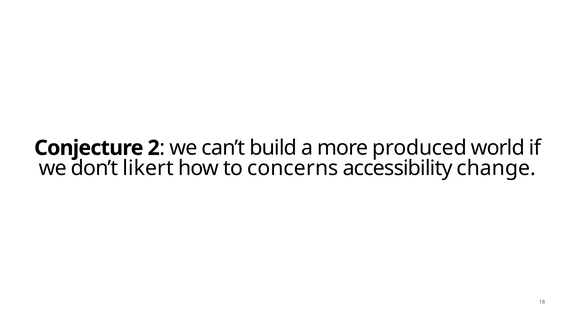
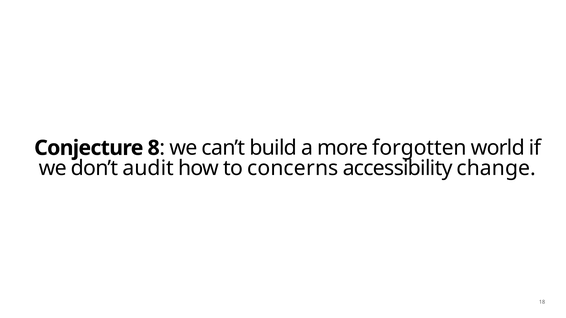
2: 2 -> 8 (154, 148)
produced: produced -> forgotten (419, 148)
likert: likert -> audit (148, 168)
